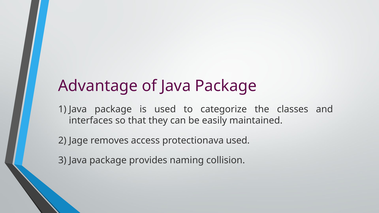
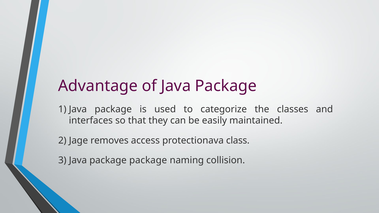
protectionava used: used -> class (238, 141)
package provides: provides -> package (148, 160)
